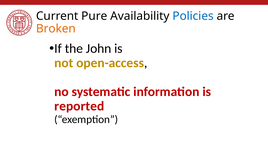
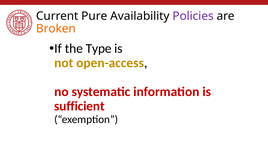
Policies colour: blue -> purple (193, 16)
John: John -> Type (99, 49)
reported: reported -> sufficient (79, 107)
